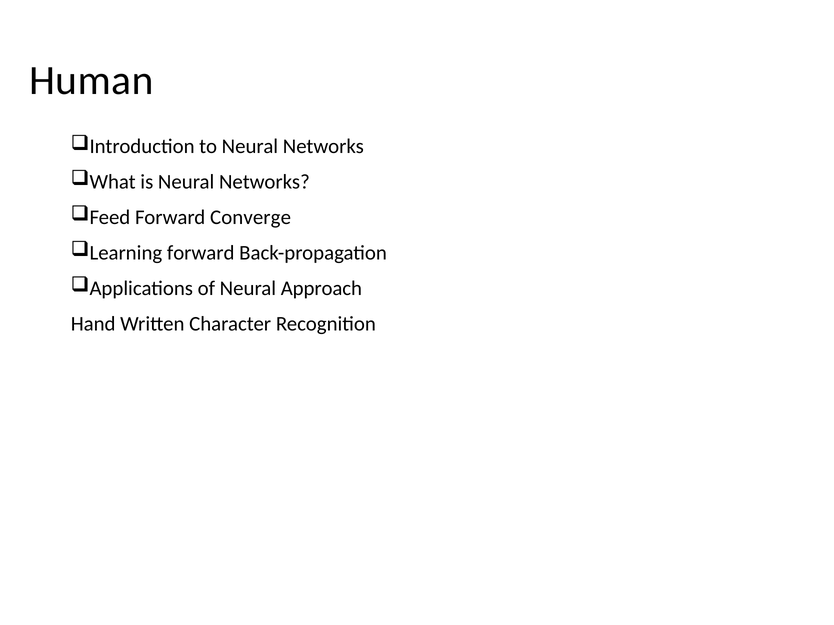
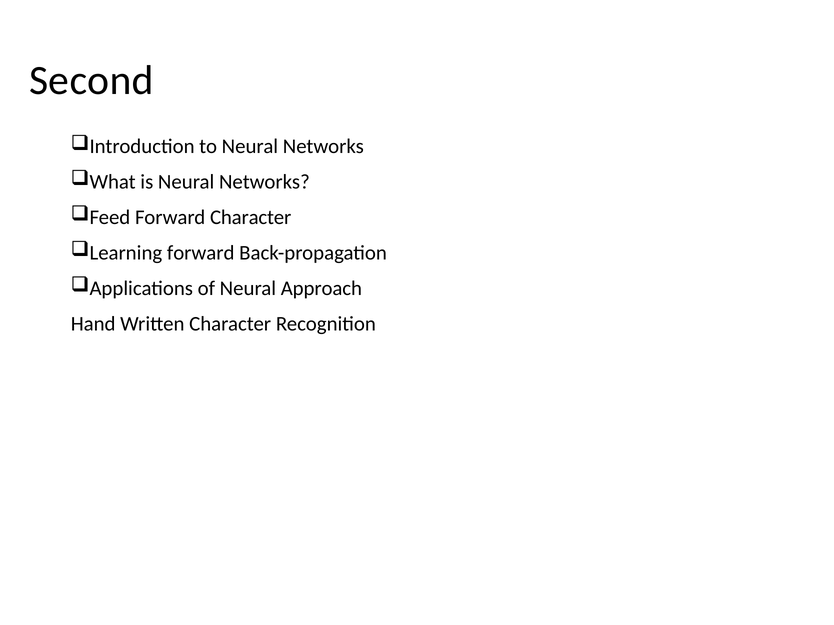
Human: Human -> Second (91, 81)
Forward Converge: Converge -> Character (251, 218)
